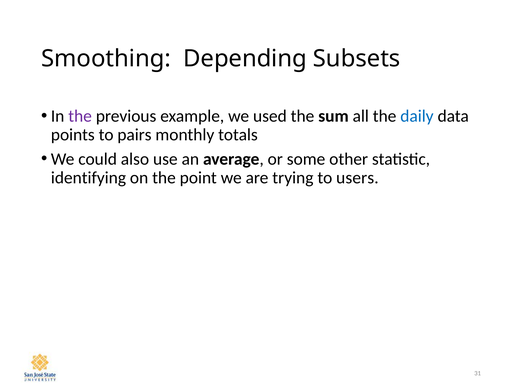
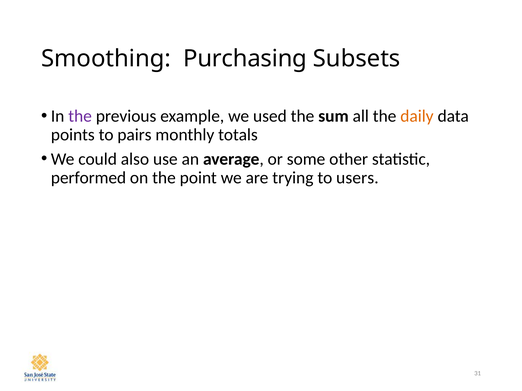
Depending: Depending -> Purchasing (245, 59)
daily colour: blue -> orange (417, 116)
identifying: identifying -> performed (89, 178)
